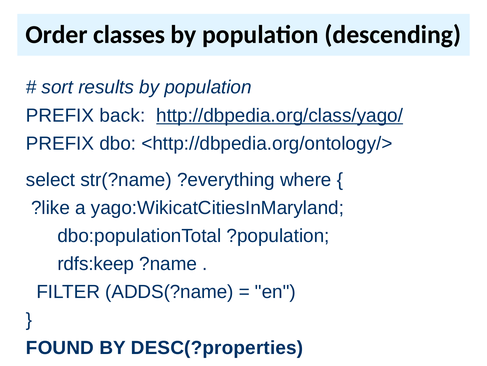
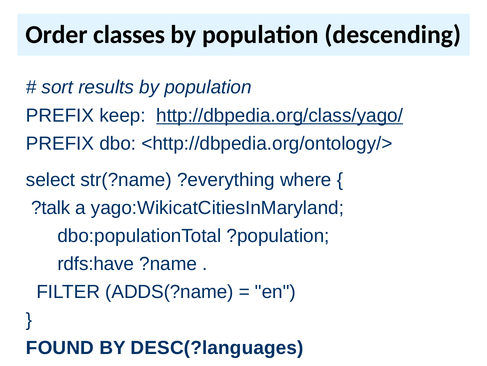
back: back -> keep (123, 115)
?like: ?like -> ?talk (51, 207)
rdfs:keep: rdfs:keep -> rdfs:have (96, 263)
DESC(?properties: DESC(?properties -> DESC(?languages (217, 347)
